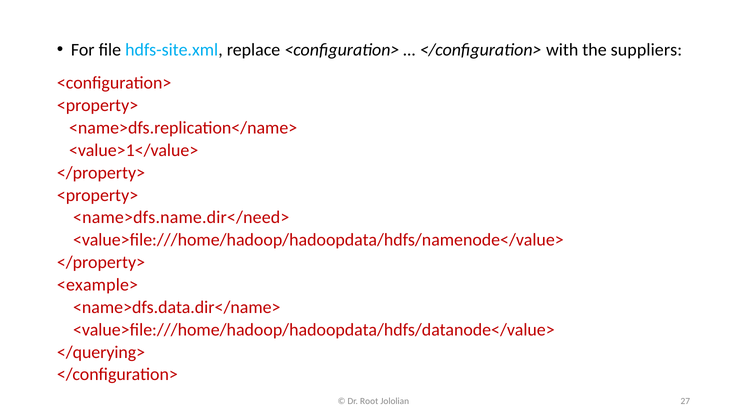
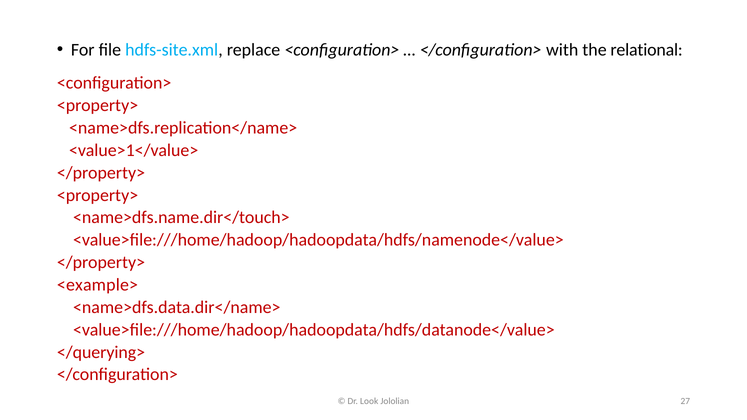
suppliers: suppliers -> relational (647, 50)
<name>dfs.name.dir</need>: <name>dfs.name.dir</need> -> <name>dfs.name.dir</touch> (181, 218)
Root: Root -> Look (369, 401)
